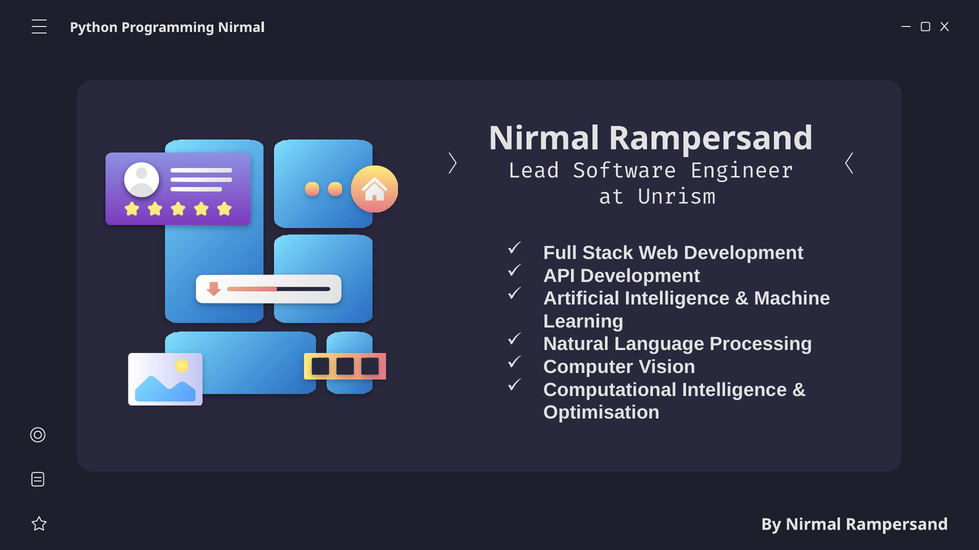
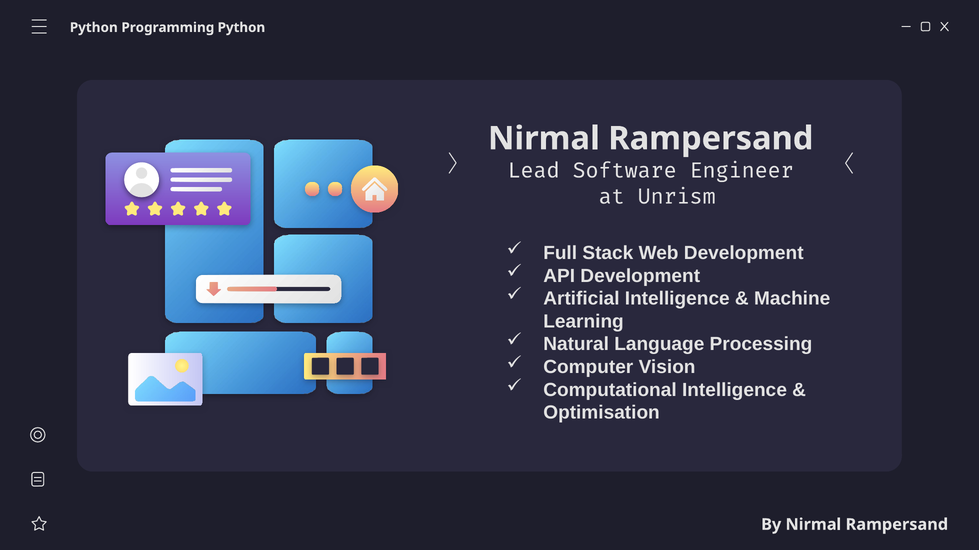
Programming Nirmal: Nirmal -> Python (241, 28)
